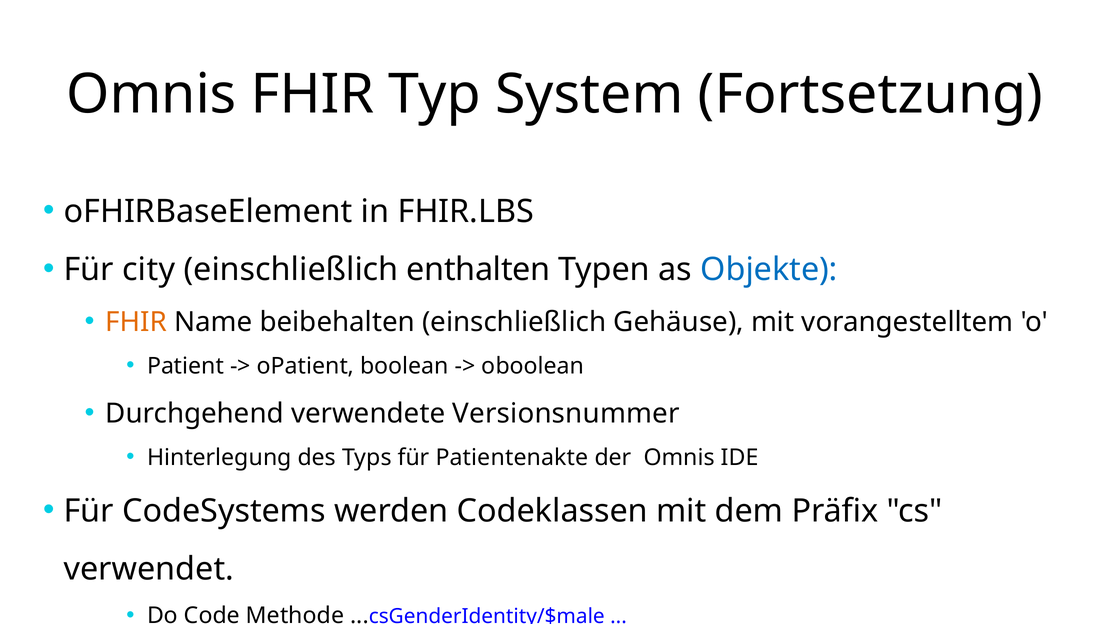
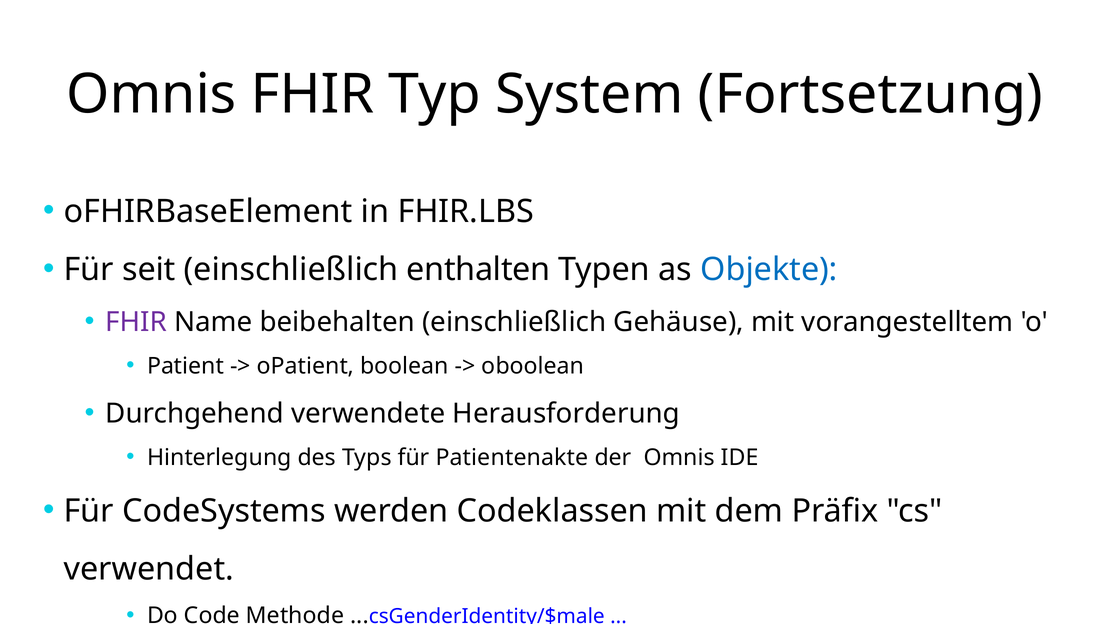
city: city -> seit (149, 270)
FHIR colour: orange -> purple (136, 322)
Versionsnummer: Versionsnummer -> Herausforderung (566, 414)
